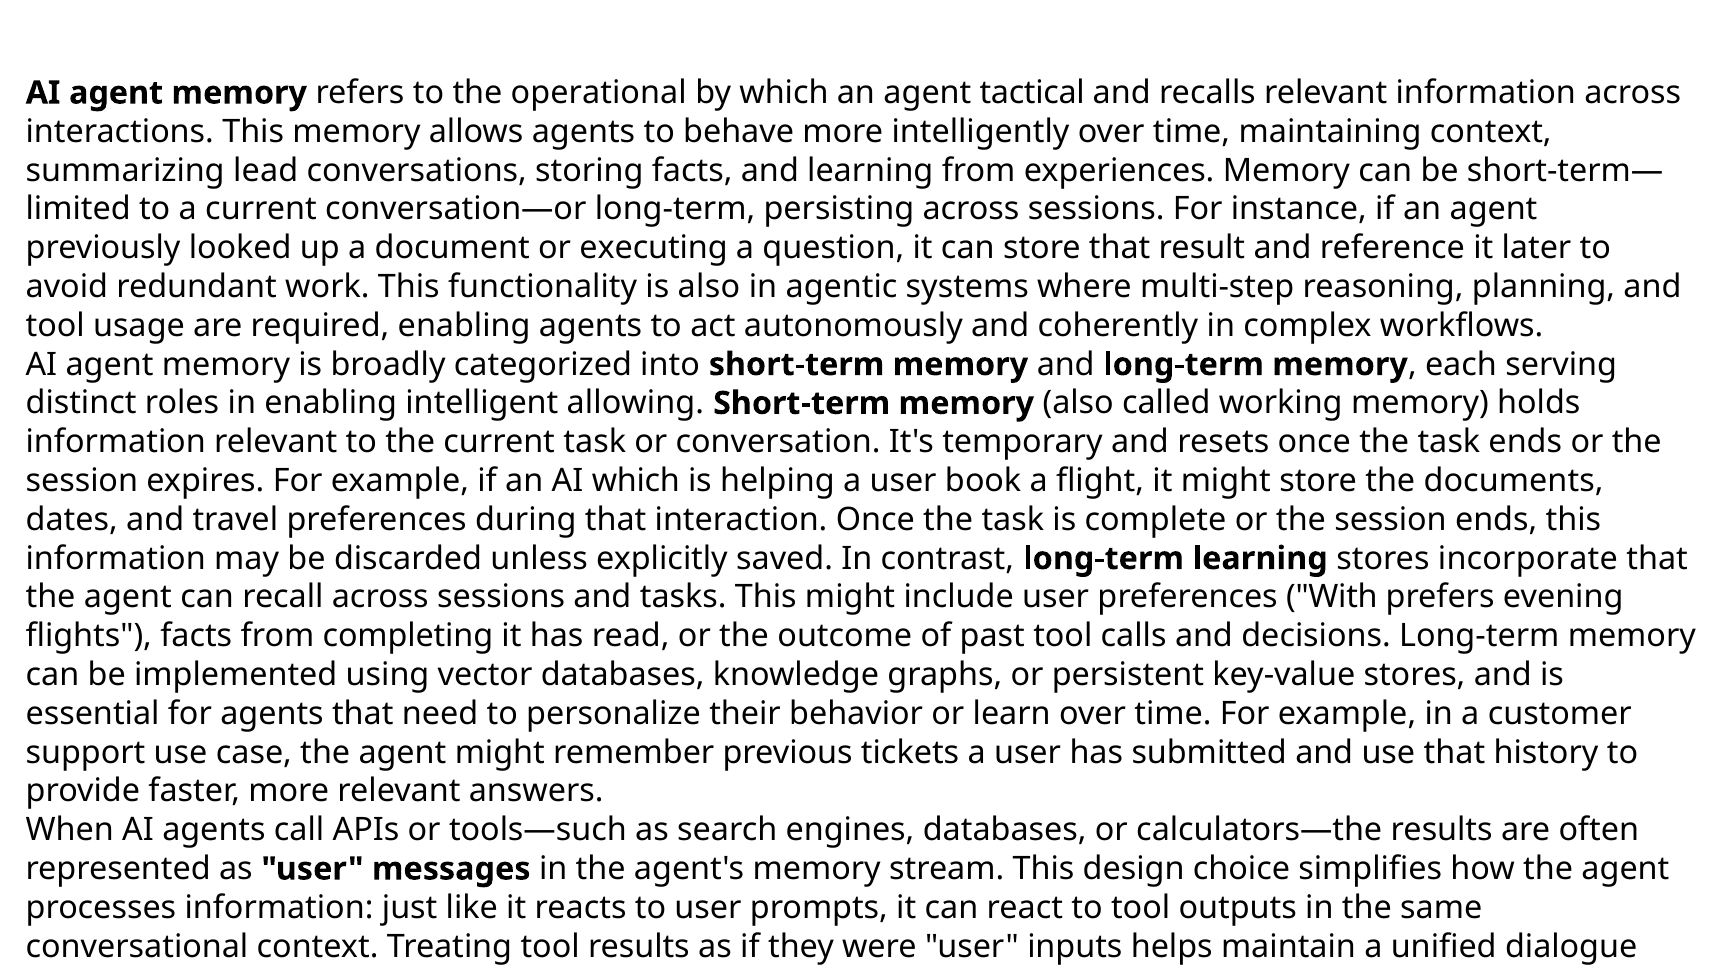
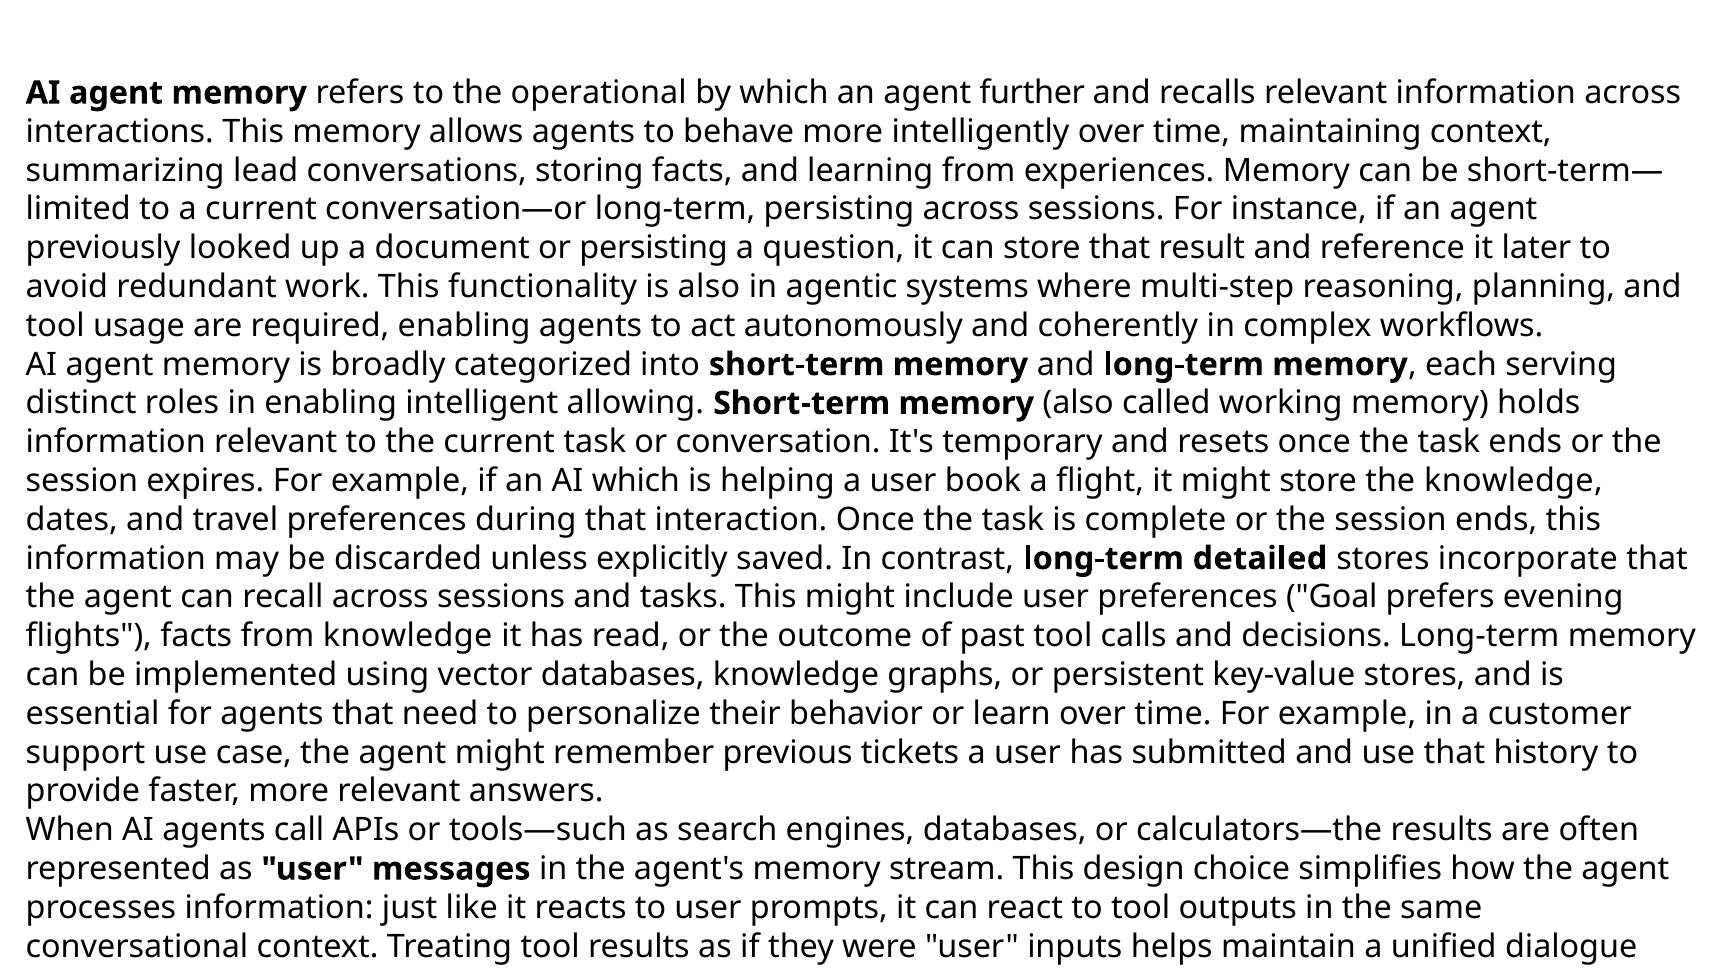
agent tactical: tactical -> further (1032, 93)
or executing: executing -> persisting (654, 248)
the documents: documents -> knowledge (1513, 481)
long-term learning: learning -> detailed (1260, 559)
With: With -> Goal (1332, 597)
from completing: completing -> knowledge (408, 636)
